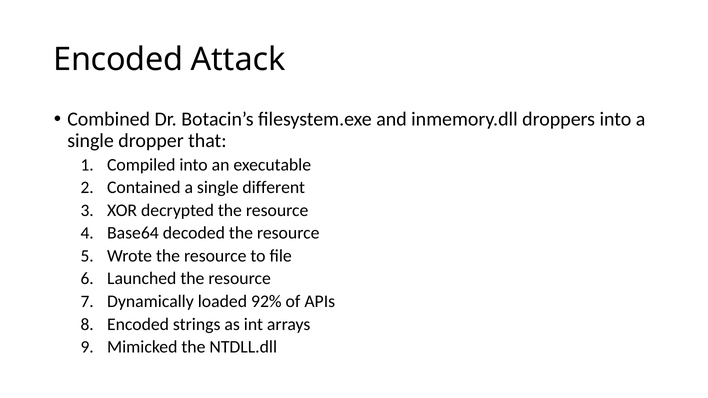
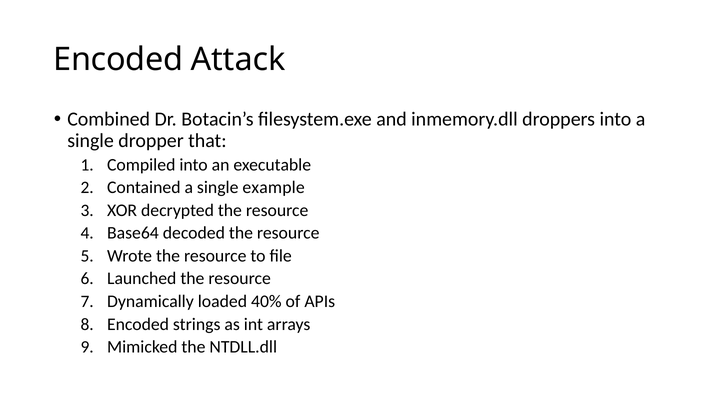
different: different -> example (274, 188)
92%: 92% -> 40% (266, 302)
